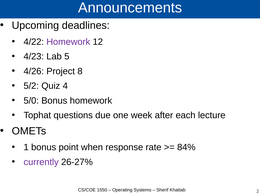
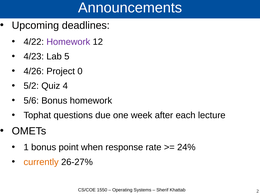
8: 8 -> 0 (80, 71)
5/0: 5/0 -> 5/6 (31, 101)
84%: 84% -> 24% (186, 147)
currently colour: purple -> orange (41, 162)
